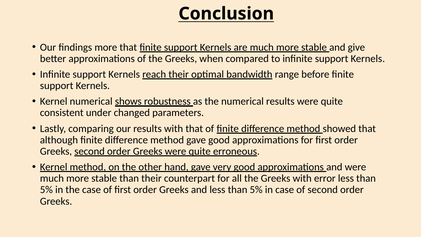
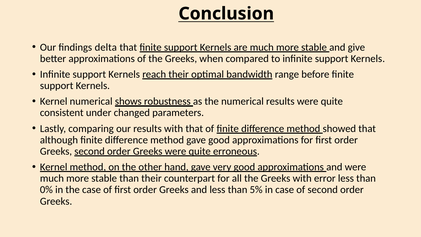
findings more: more -> delta (106, 47)
5%: 5% -> 0% (46, 190)
